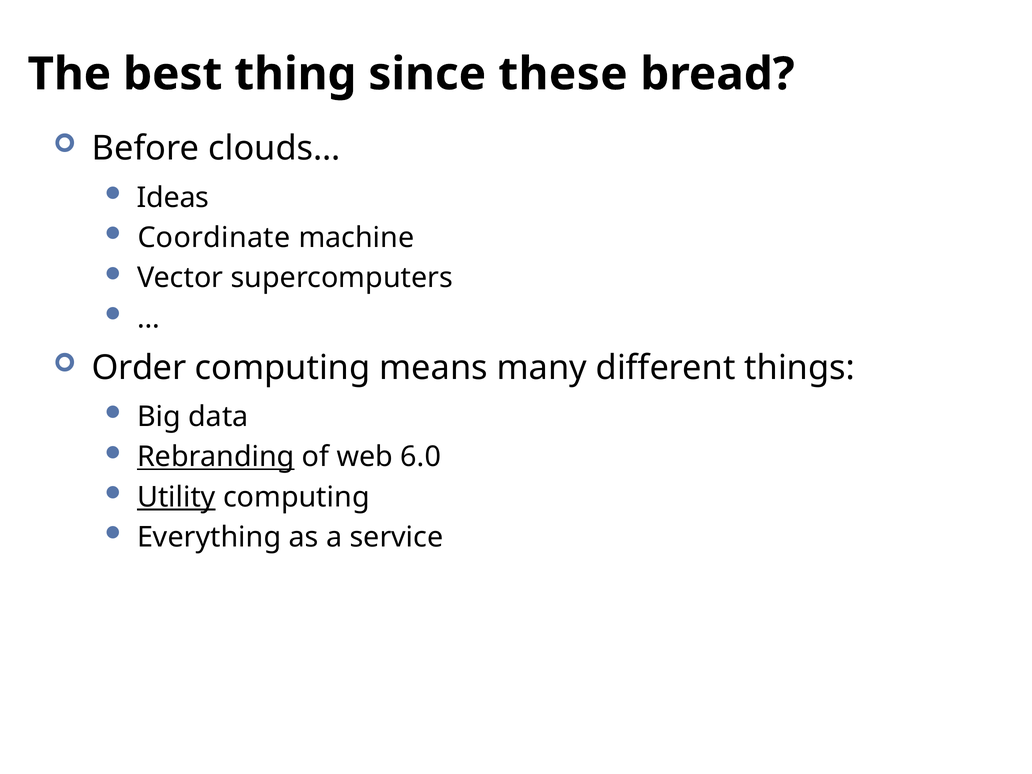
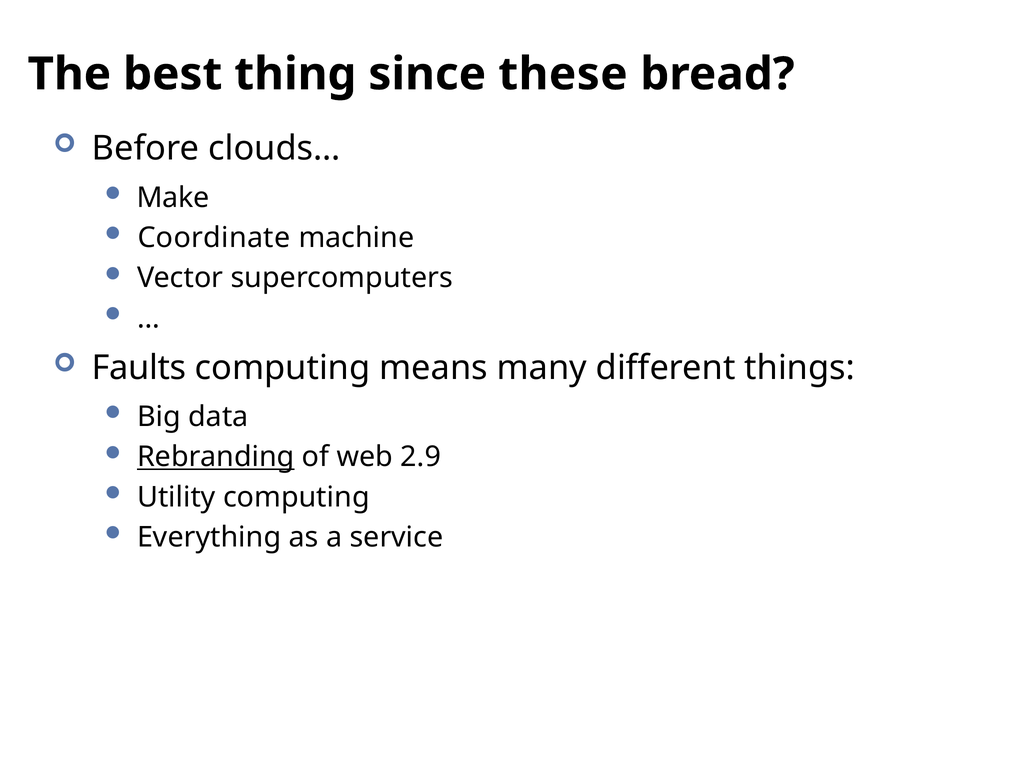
Ideas: Ideas -> Make (173, 198)
Order: Order -> Faults (139, 368)
6.0: 6.0 -> 2.9 (421, 457)
Utility underline: present -> none (176, 497)
